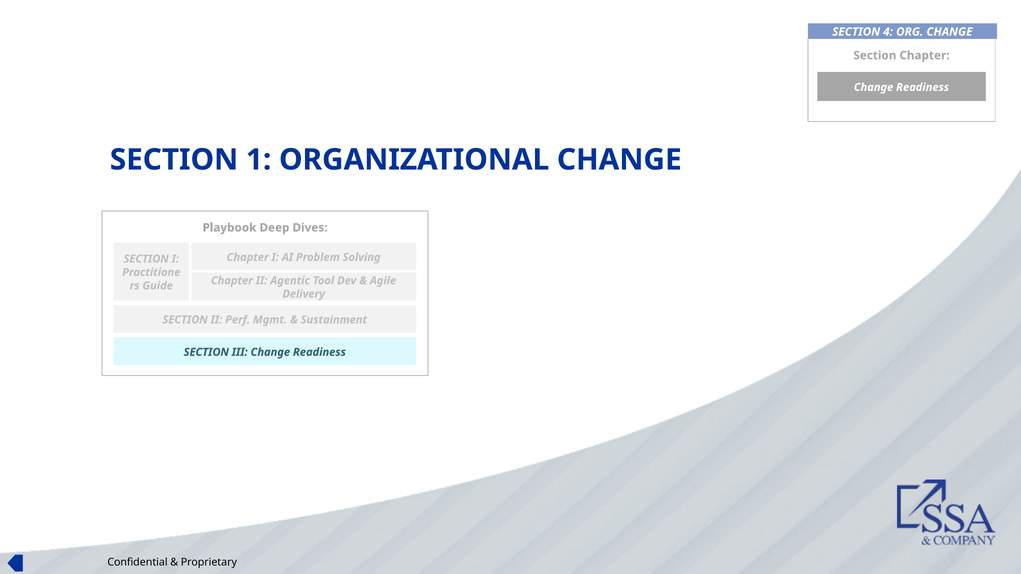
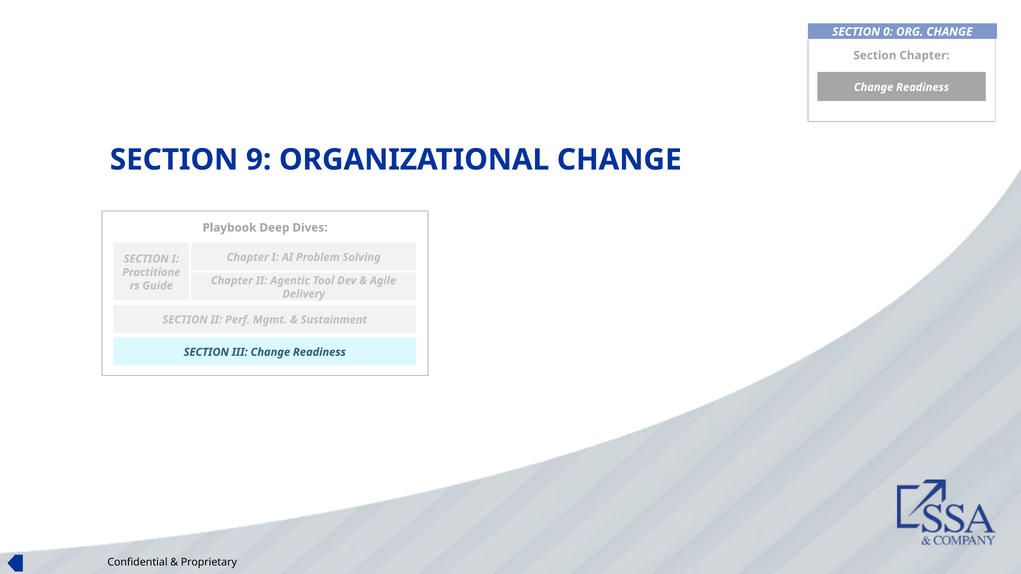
4: 4 -> 0 (888, 32)
1: 1 -> 9 (259, 160)
